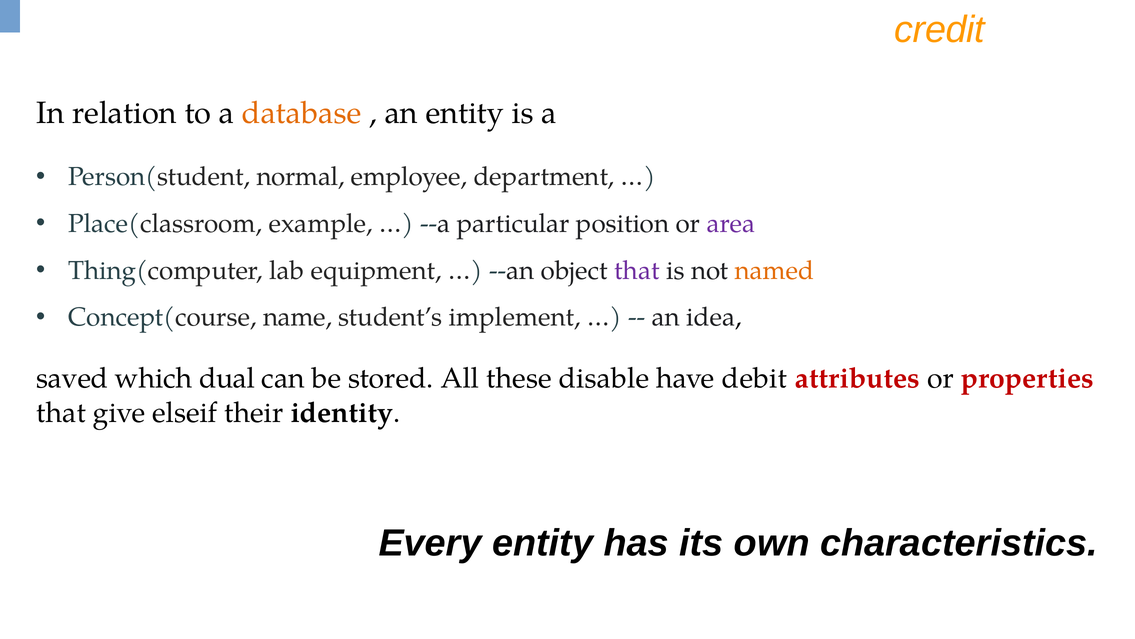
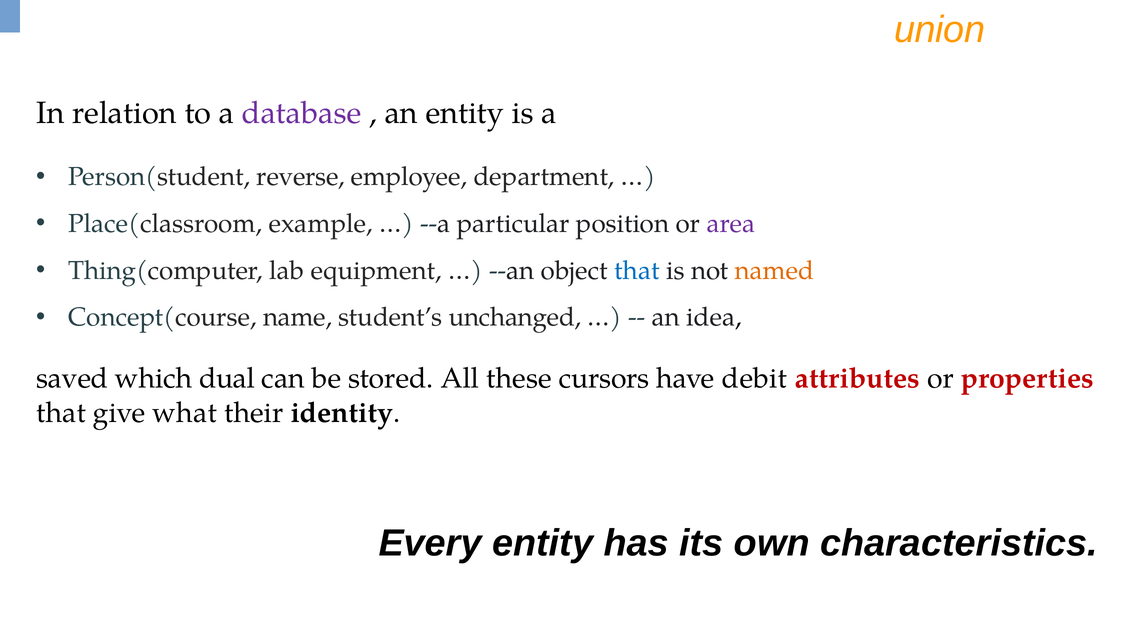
credit: credit -> union (940, 30)
database colour: orange -> purple (302, 113)
normal: normal -> reverse (301, 177)
that colour: purple -> blue (637, 270)
implement: implement -> unchanged (515, 317)
disable: disable -> cursors (604, 378)
elseif: elseif -> what (185, 412)
